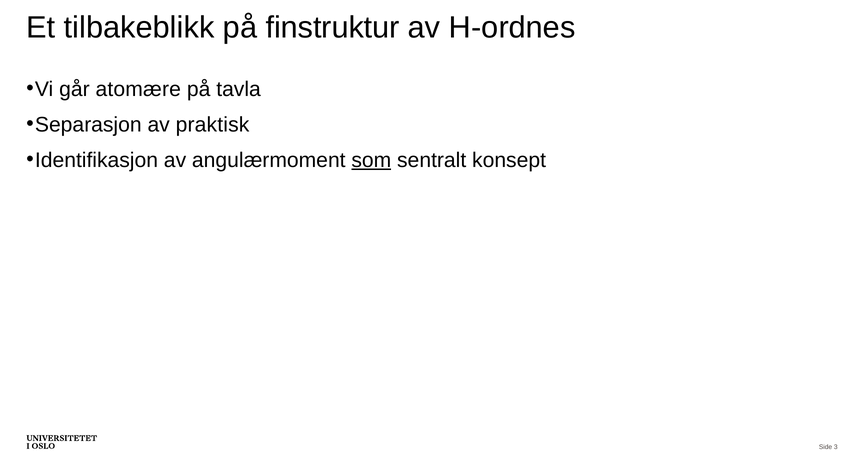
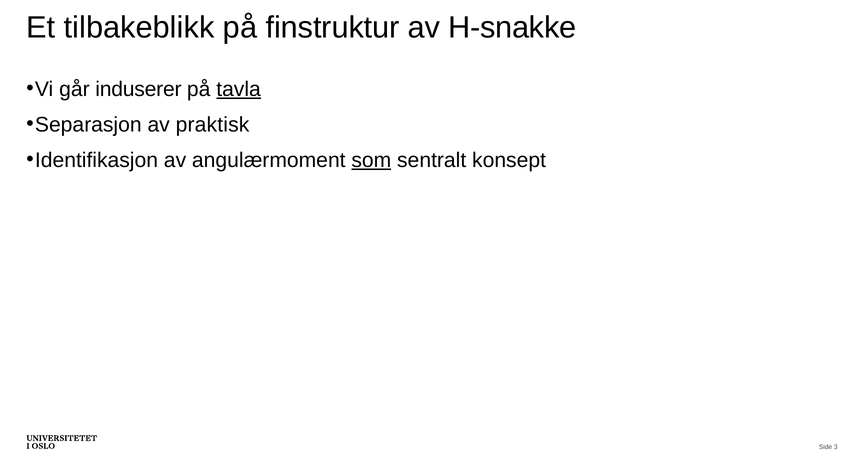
H-ordnes: H-ordnes -> H-snakke (512, 28)
atomære: atomære -> induserer (138, 89)
tavla underline: none -> present (239, 89)
